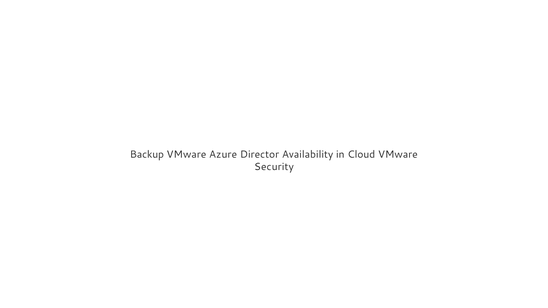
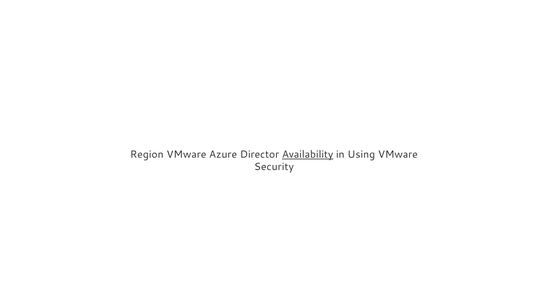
Backup: Backup -> Region (147, 155)
Availability underline: none -> present (308, 155)
Cloud: Cloud -> Using (361, 155)
